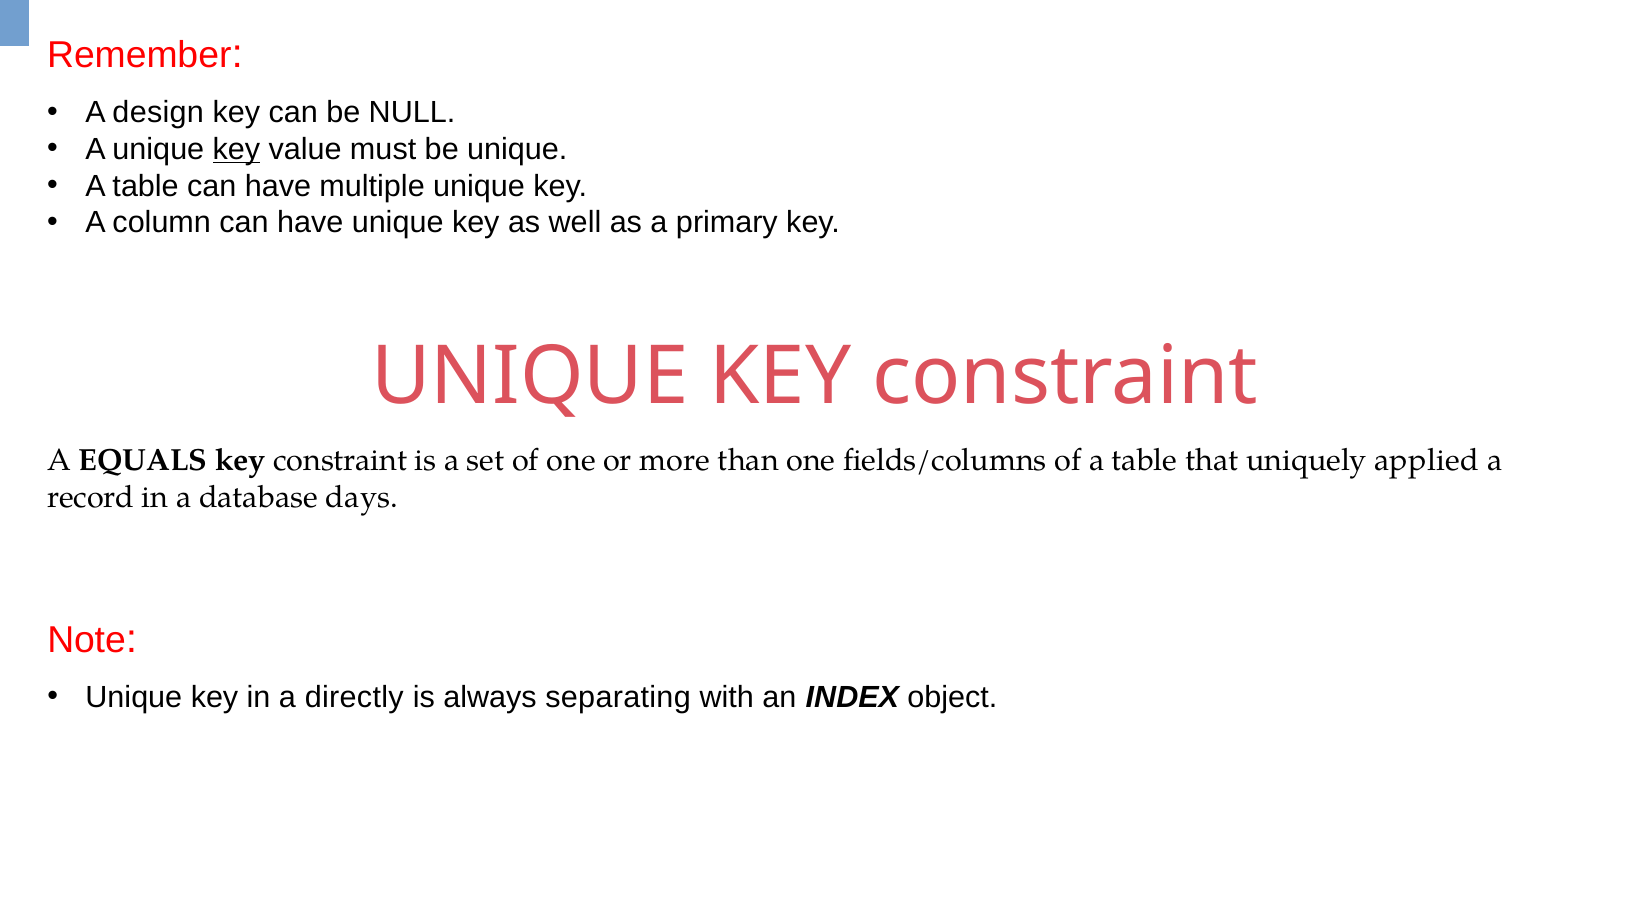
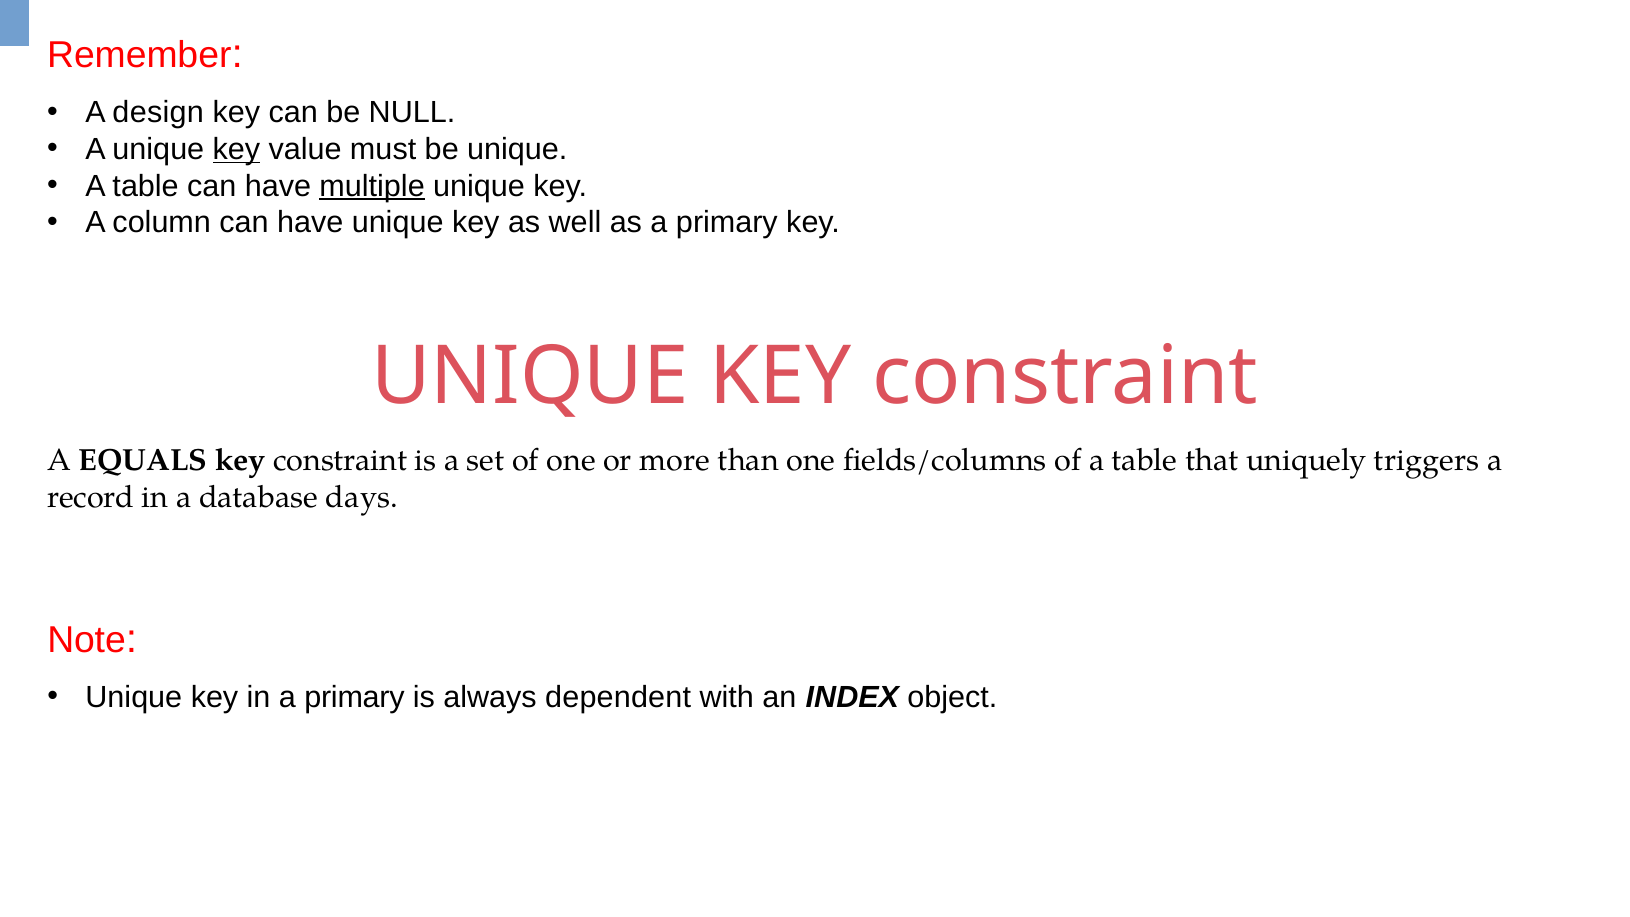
multiple underline: none -> present (372, 186)
applied: applied -> triggers (1427, 461)
in a directly: directly -> primary (355, 697)
separating: separating -> dependent (618, 697)
